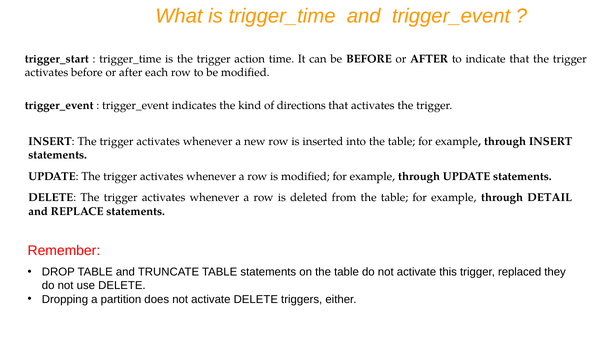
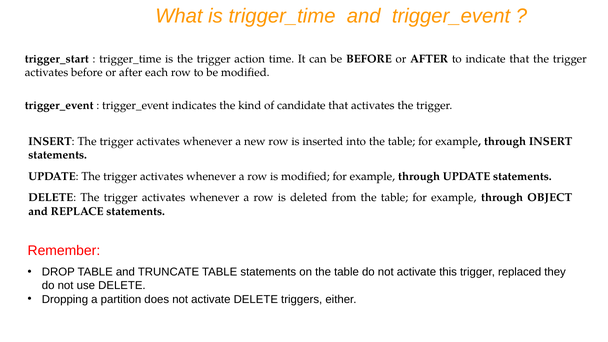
directions: directions -> candidate (301, 105)
DETAIL: DETAIL -> OBJECT (550, 198)
